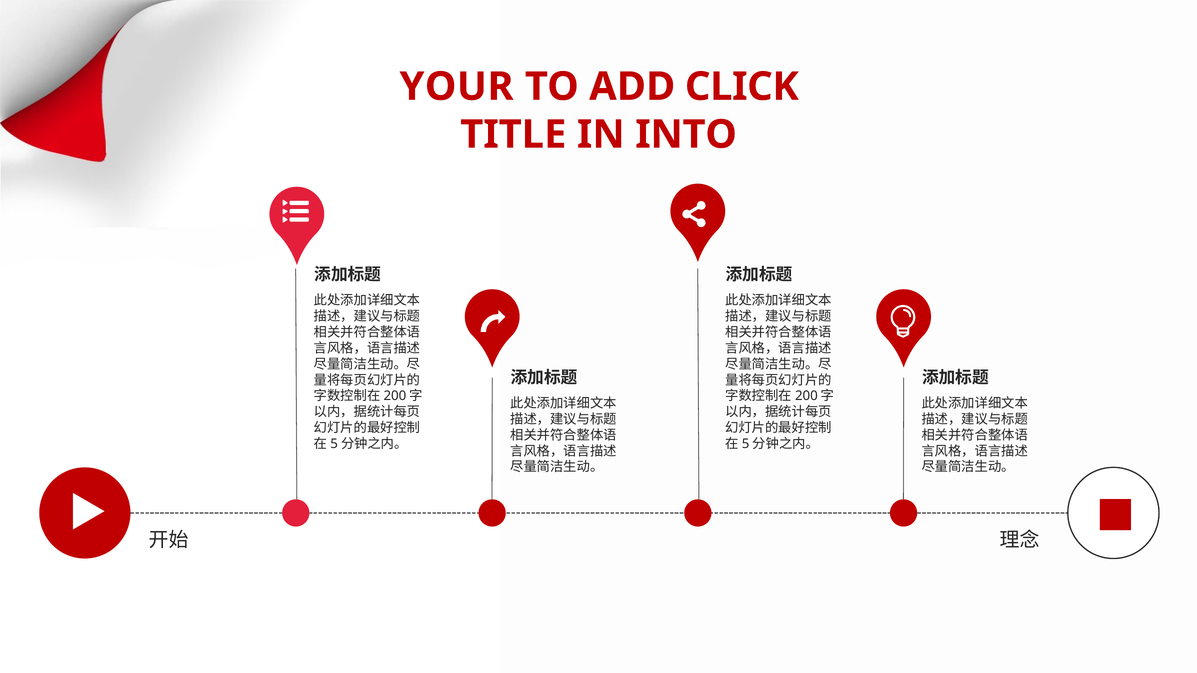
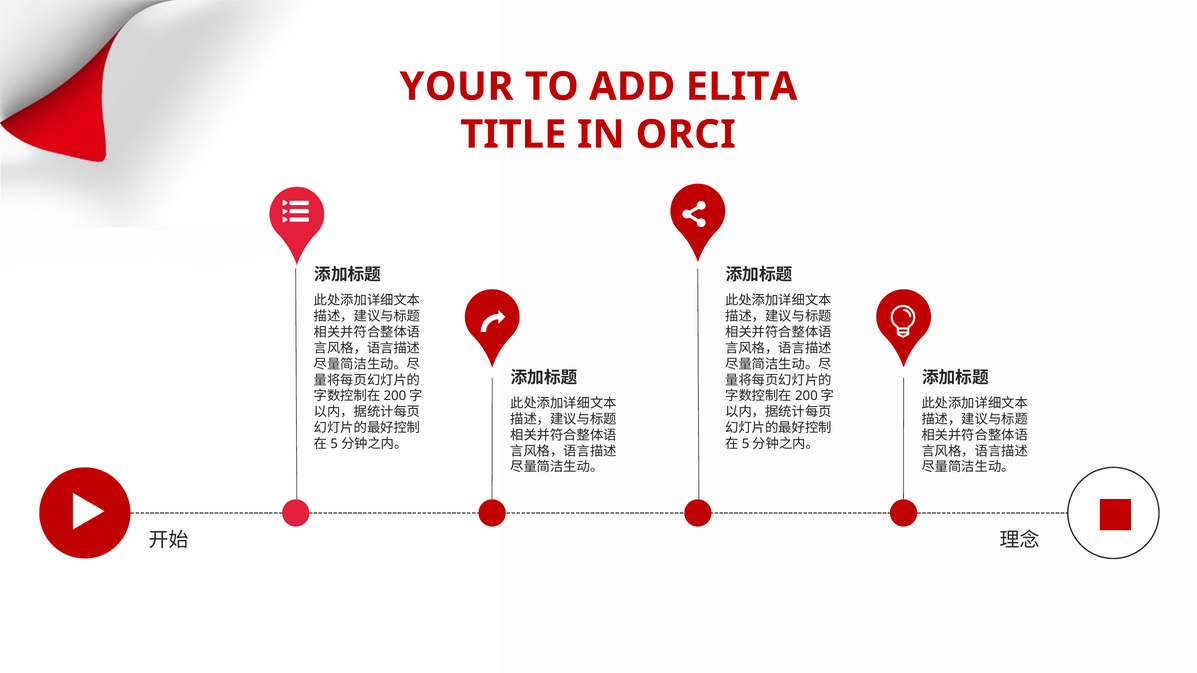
CLICK: CLICK -> ELITA (742, 87)
INTO: INTO -> ORCI (686, 135)
